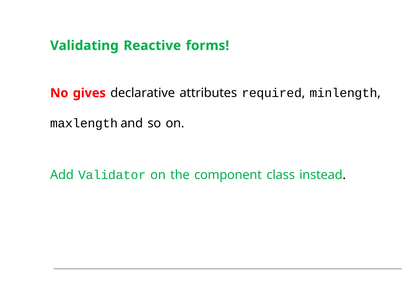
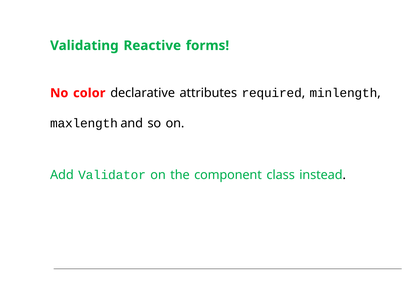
gives: gives -> color (89, 93)
